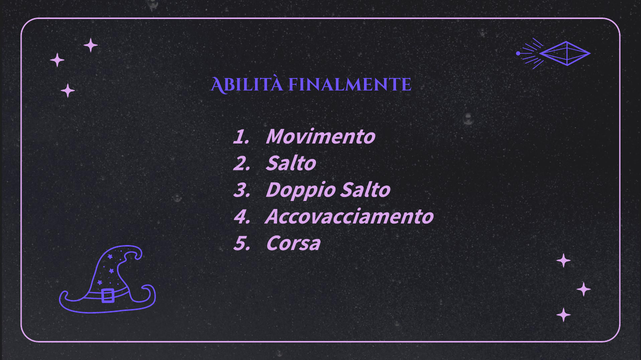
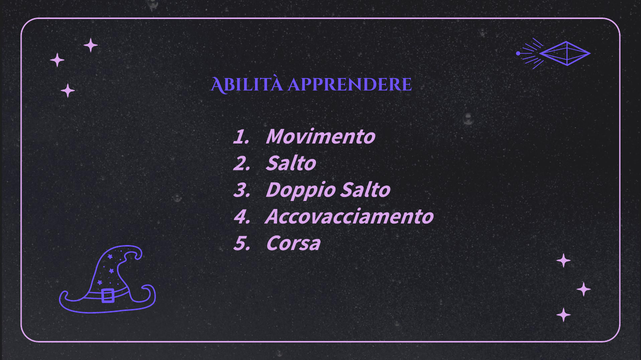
finalmente: finalmente -> apprendere (350, 85)
